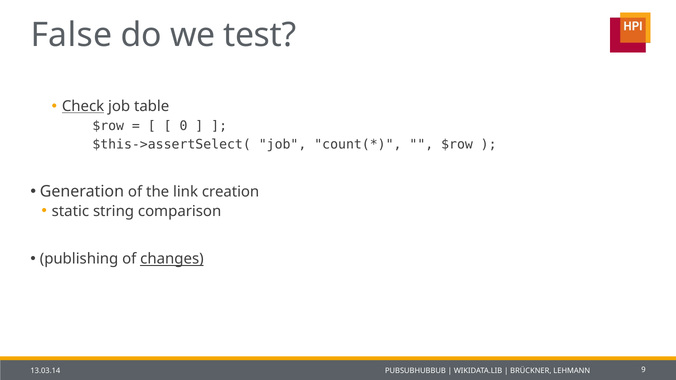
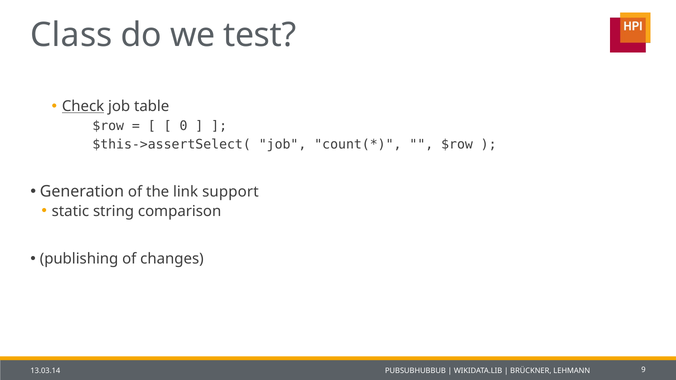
False: False -> Class (72, 35)
creation: creation -> support (230, 192)
changes underline: present -> none (172, 259)
